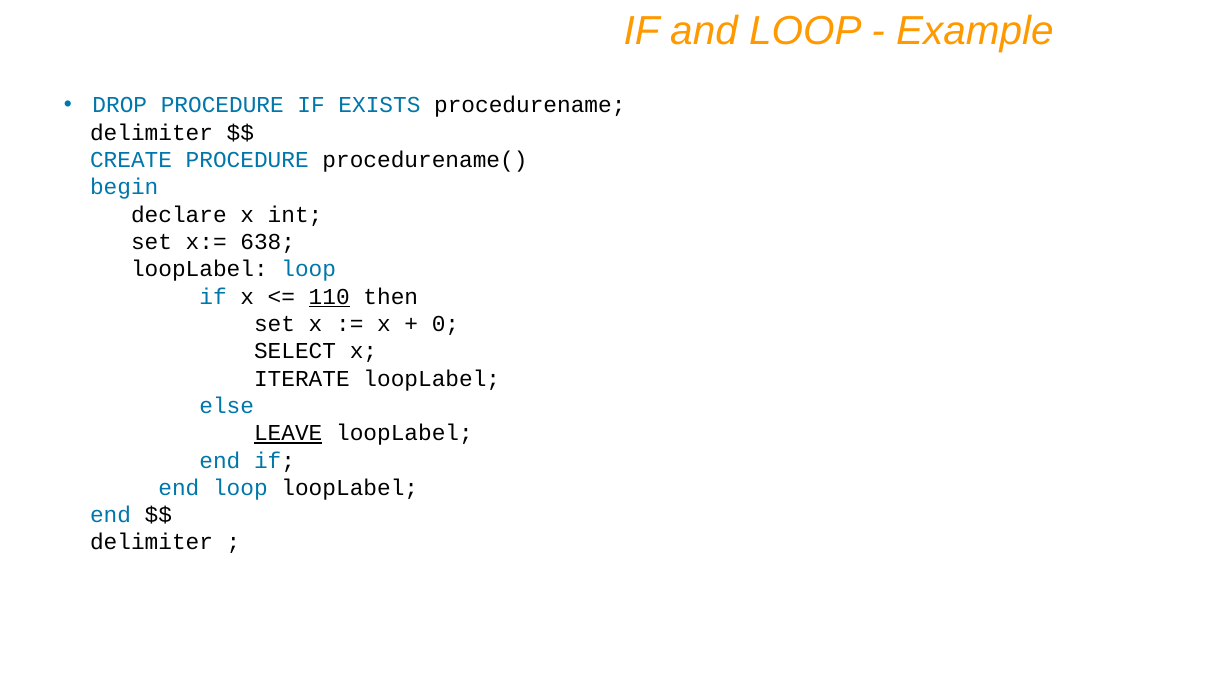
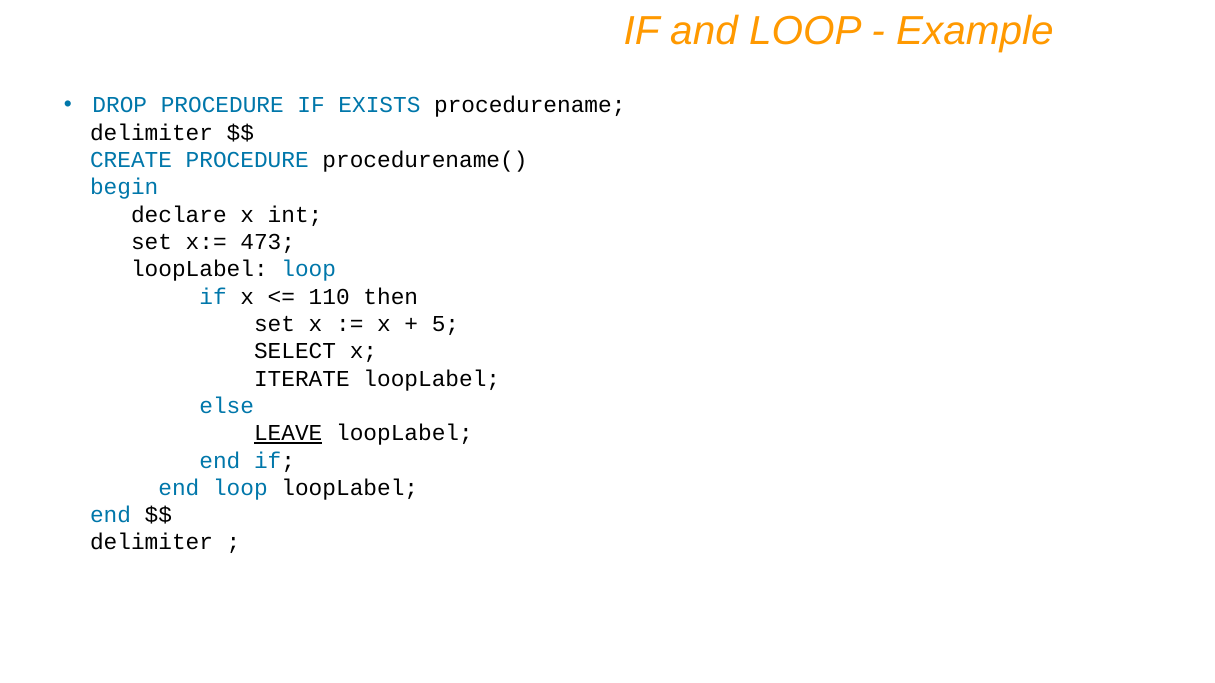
638: 638 -> 473 (268, 242)
110 underline: present -> none (329, 297)
0: 0 -> 5 (445, 324)
